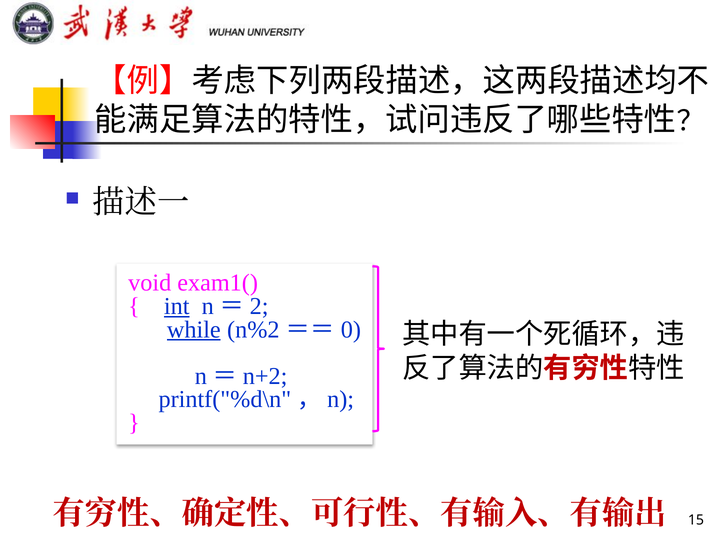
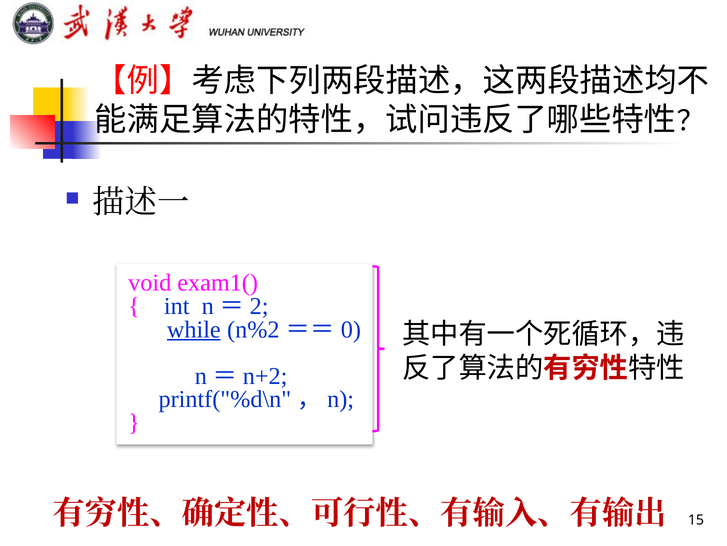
int underline: present -> none (177, 306)
